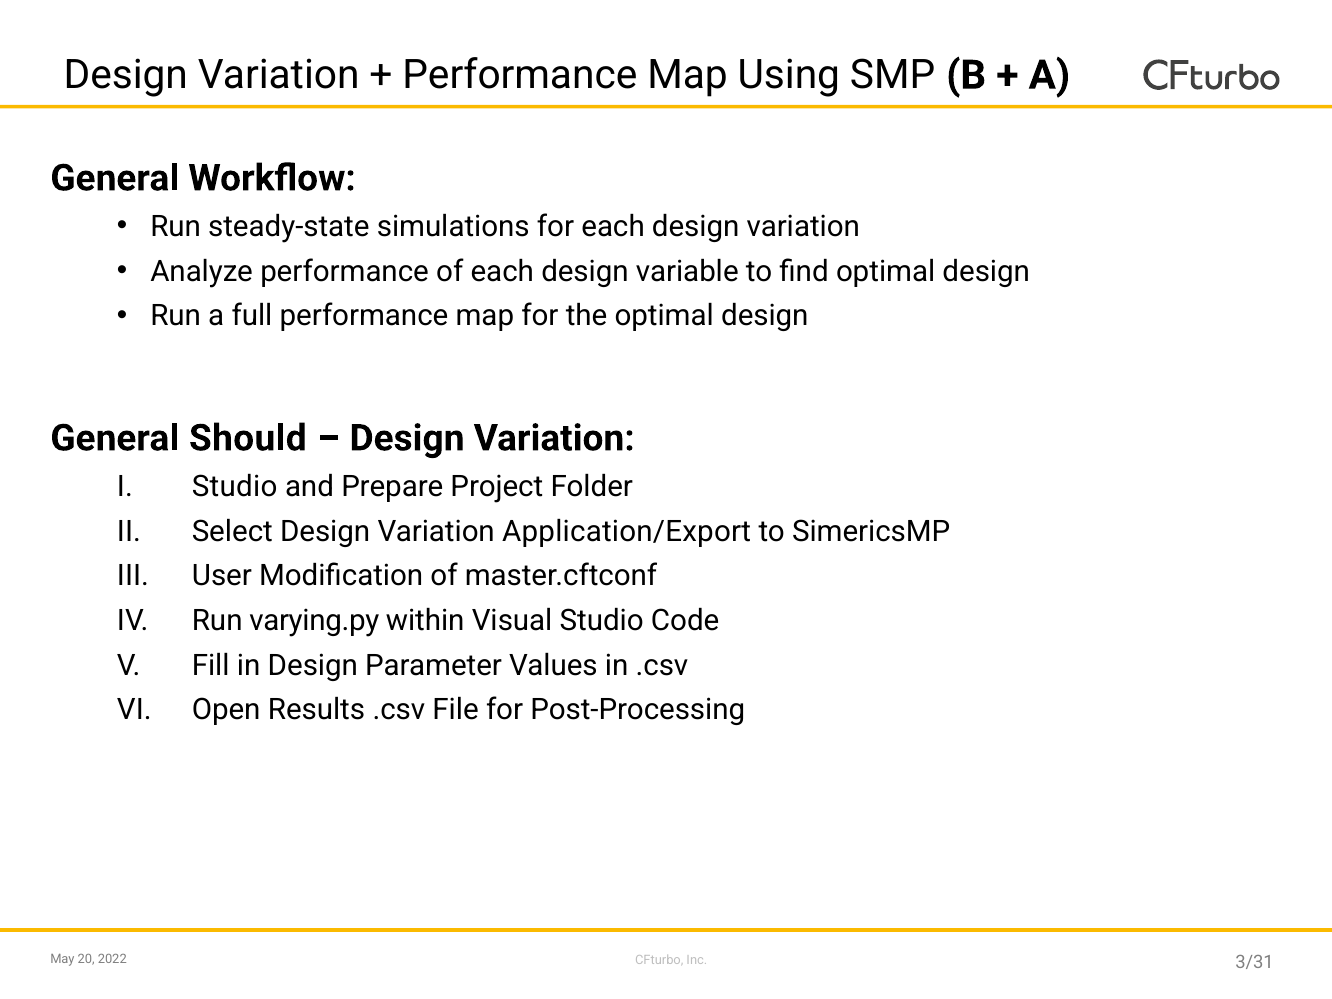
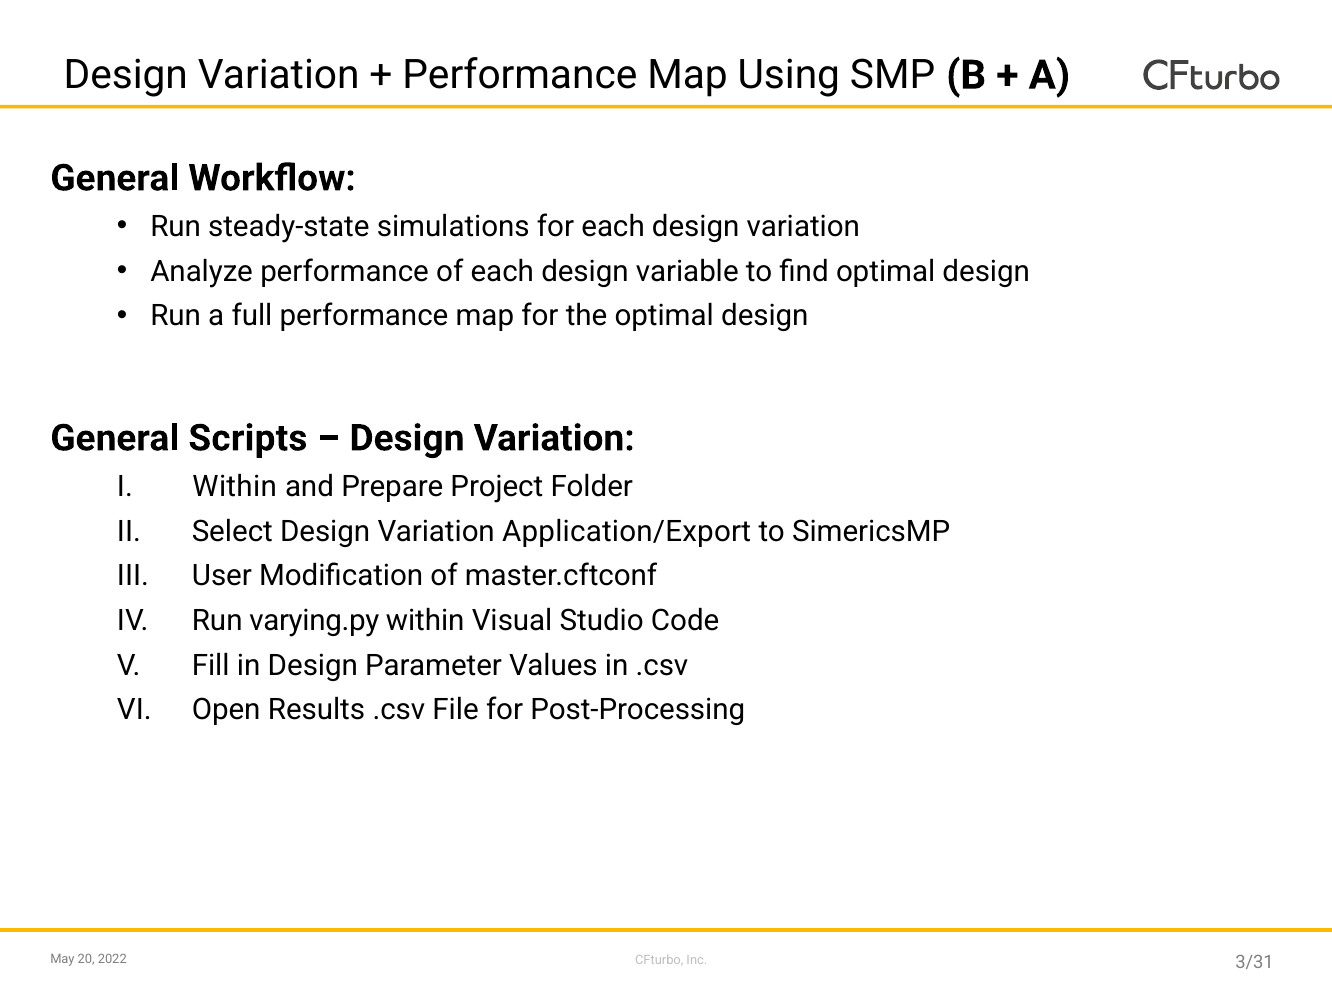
Should: Should -> Scripts (248, 438)
Studio: Studio -> Within (235, 487)
